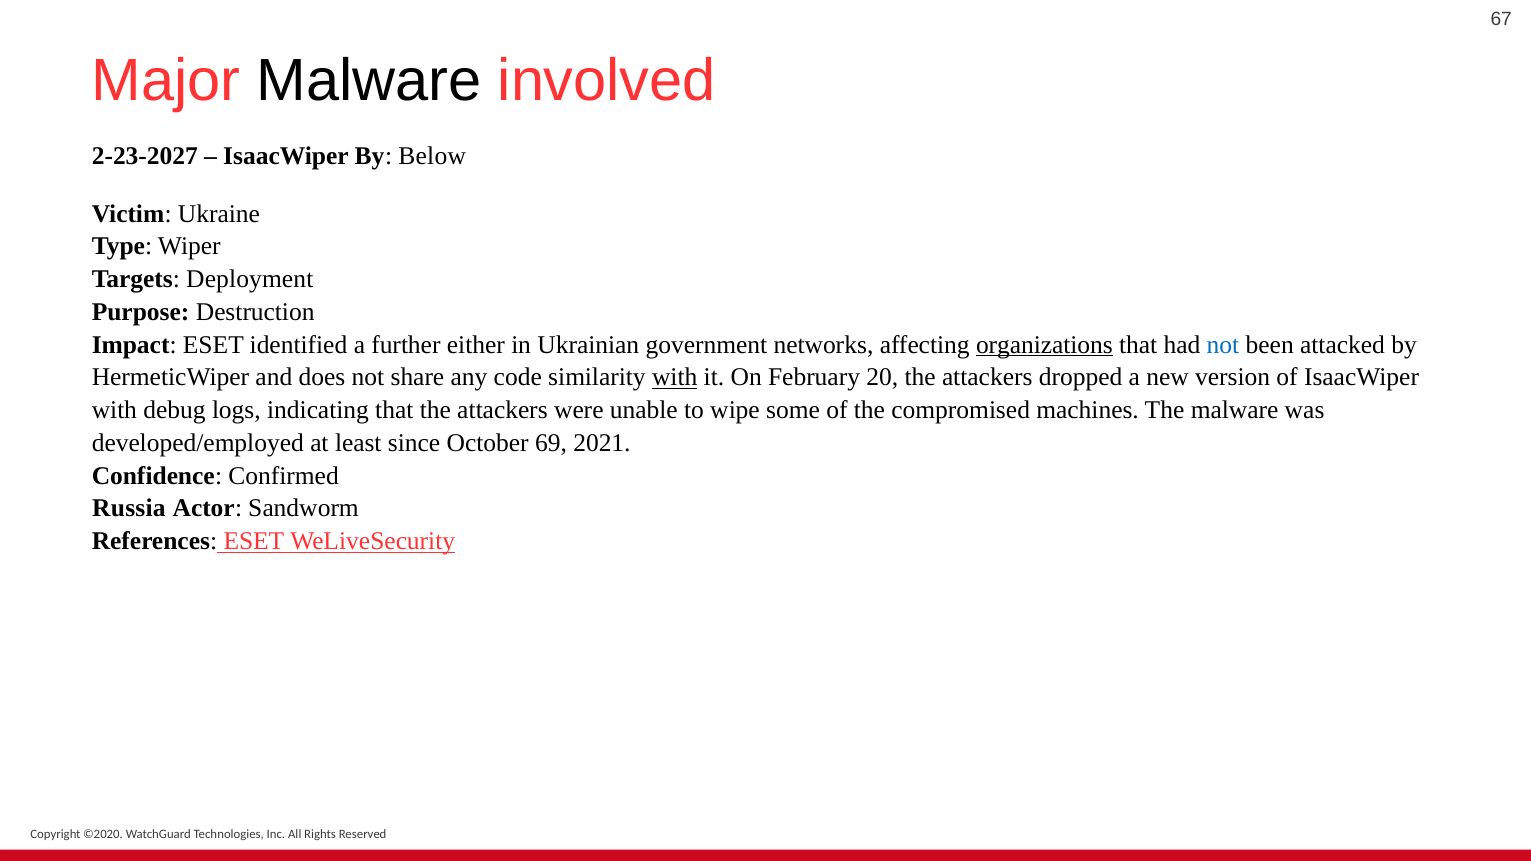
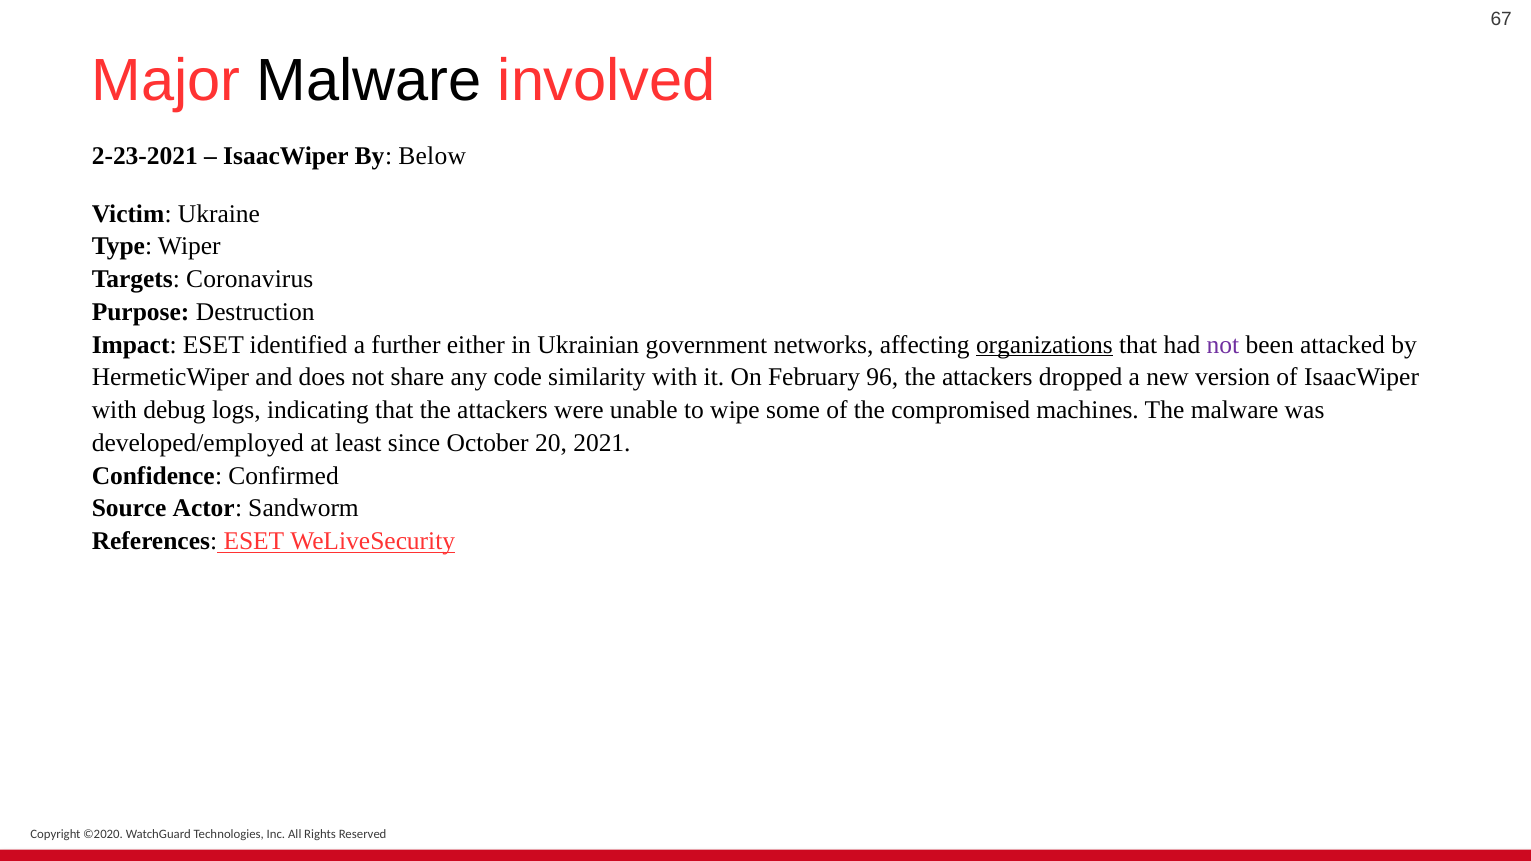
2-23-2027: 2-23-2027 -> 2-23-2021 (145, 156)
Deployment: Deployment -> Coronavirus (250, 279)
not colour: blue -> purple (1223, 345)
with underline: present -> none (675, 378)
20: 20 -> 96 (882, 378)
69: 69 -> 20 (551, 443)
Russia: Russia -> Source (129, 508)
